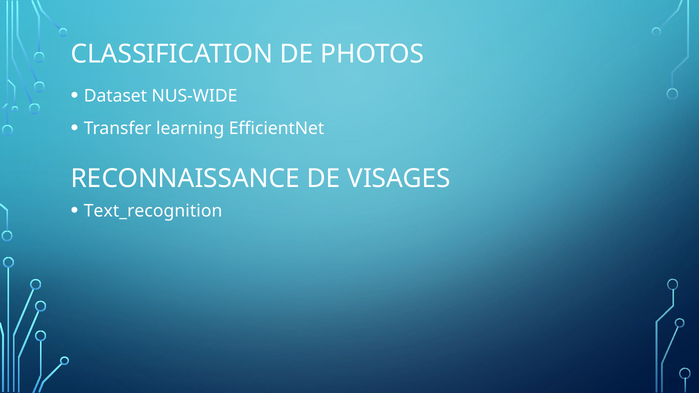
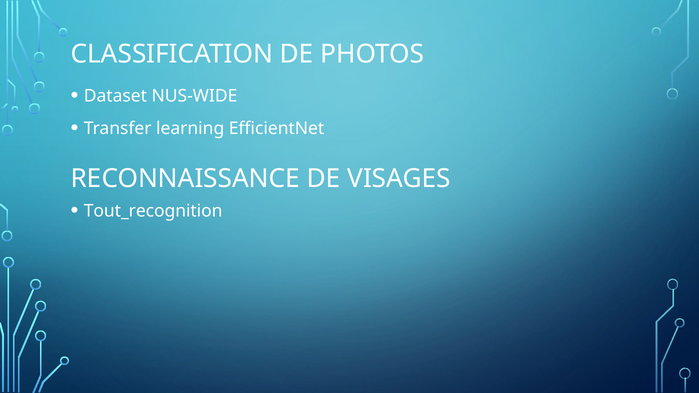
Text_recognition: Text_recognition -> Tout_recognition (153, 211)
